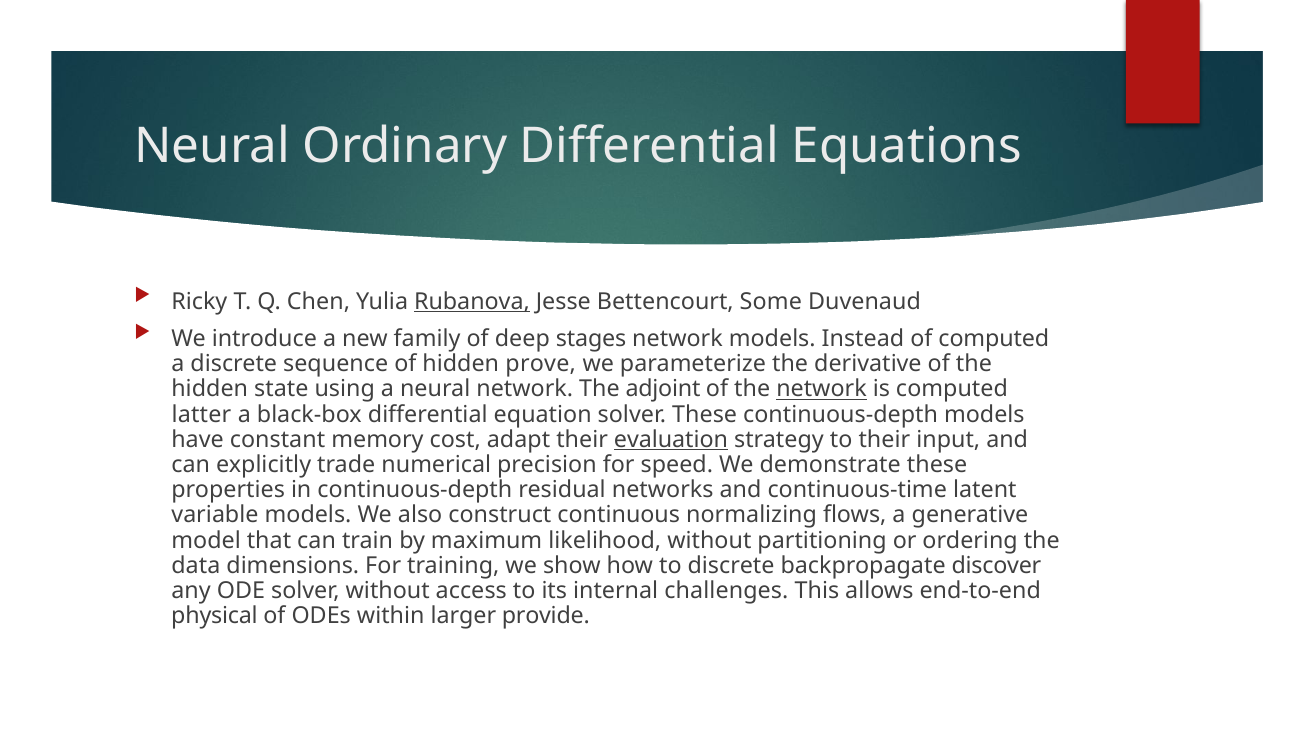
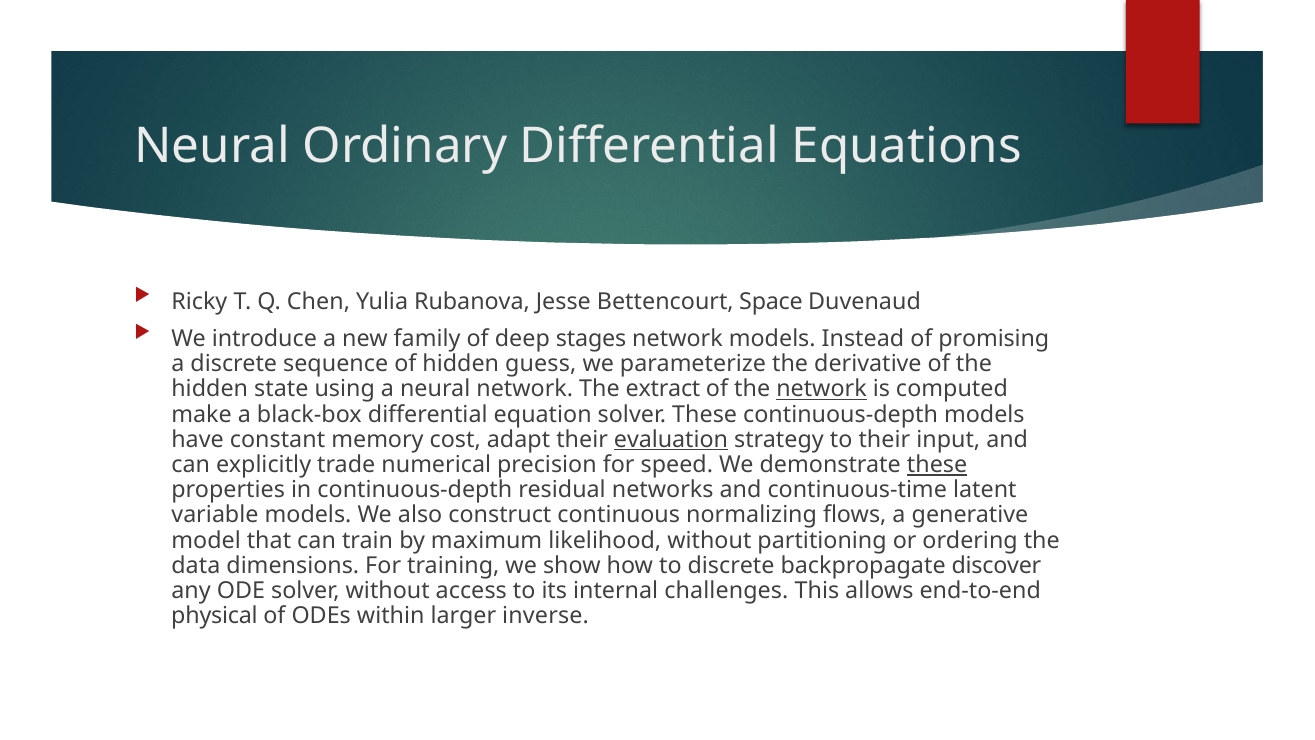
Rubanova underline: present -> none (472, 301)
Some: Some -> Space (771, 301)
of computed: computed -> promising (994, 339)
prove: prove -> guess (541, 364)
adjoint: adjoint -> extract (663, 389)
latter: latter -> make (202, 414)
these underline: none -> present (937, 465)
provide: provide -> inverse (546, 616)
